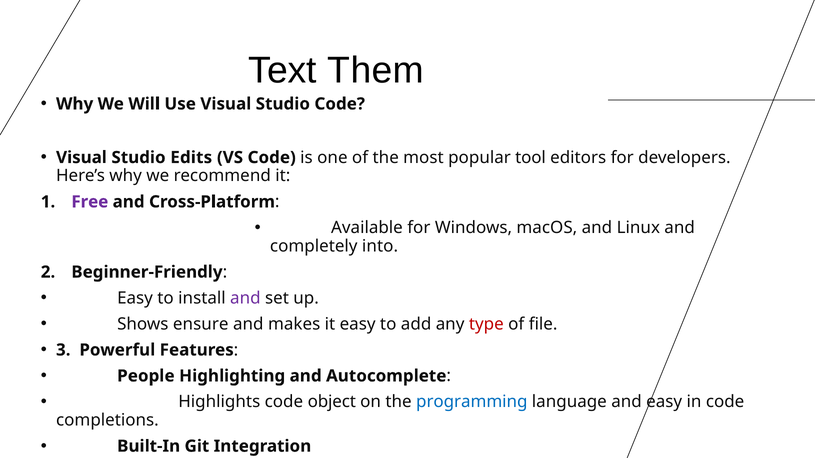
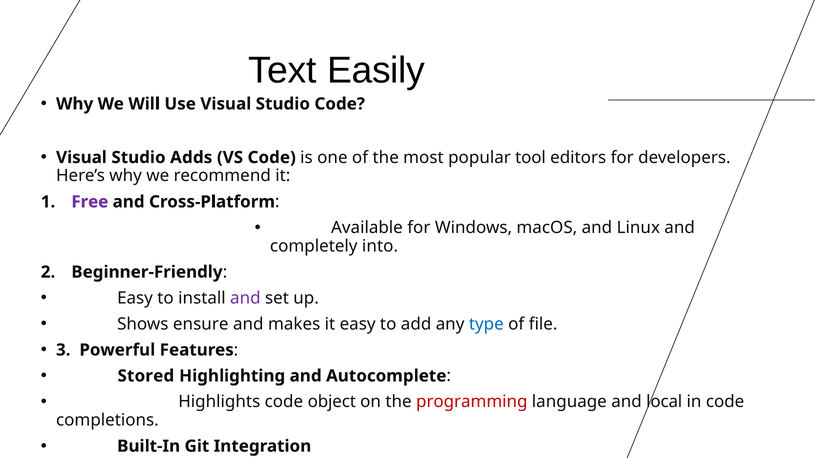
Them: Them -> Easily (376, 71)
Edits: Edits -> Adds (191, 158)
type colour: red -> blue (486, 324)
People: People -> Stored (146, 376)
programming colour: blue -> red (472, 402)
and easy: easy -> local (664, 402)
